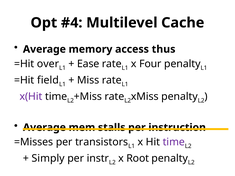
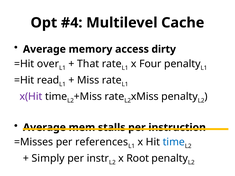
thus: thus -> dirty (164, 49)
Ease: Ease -> That (88, 64)
field: field -> read (48, 80)
transistors: transistors -> references (102, 142)
time colour: purple -> blue (174, 142)
